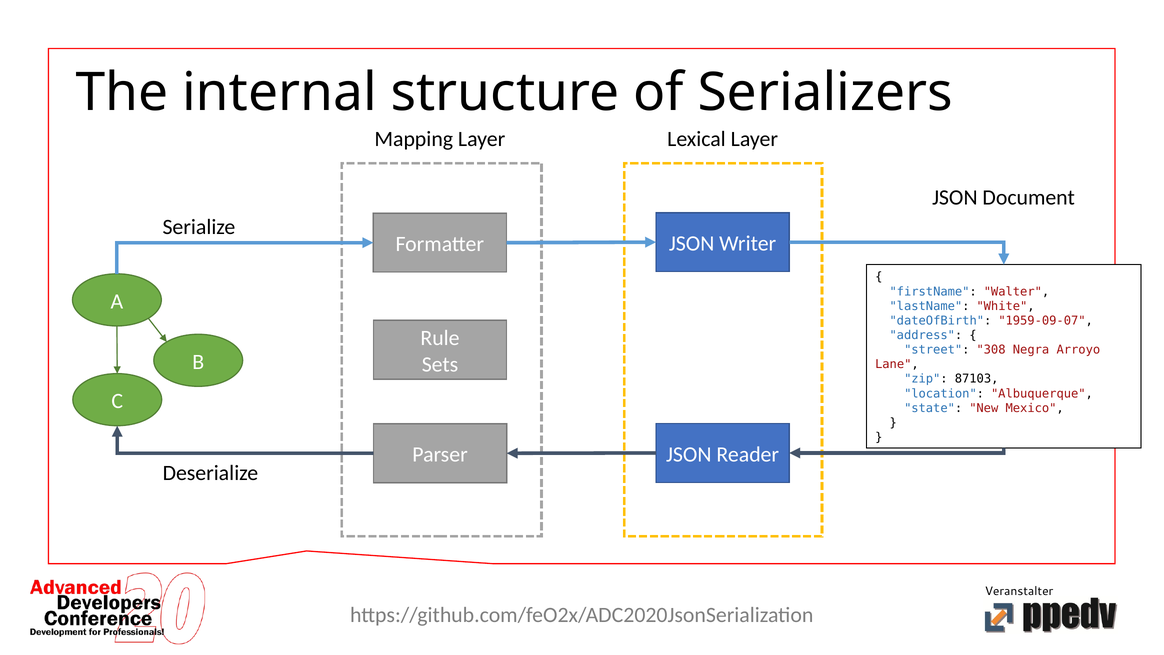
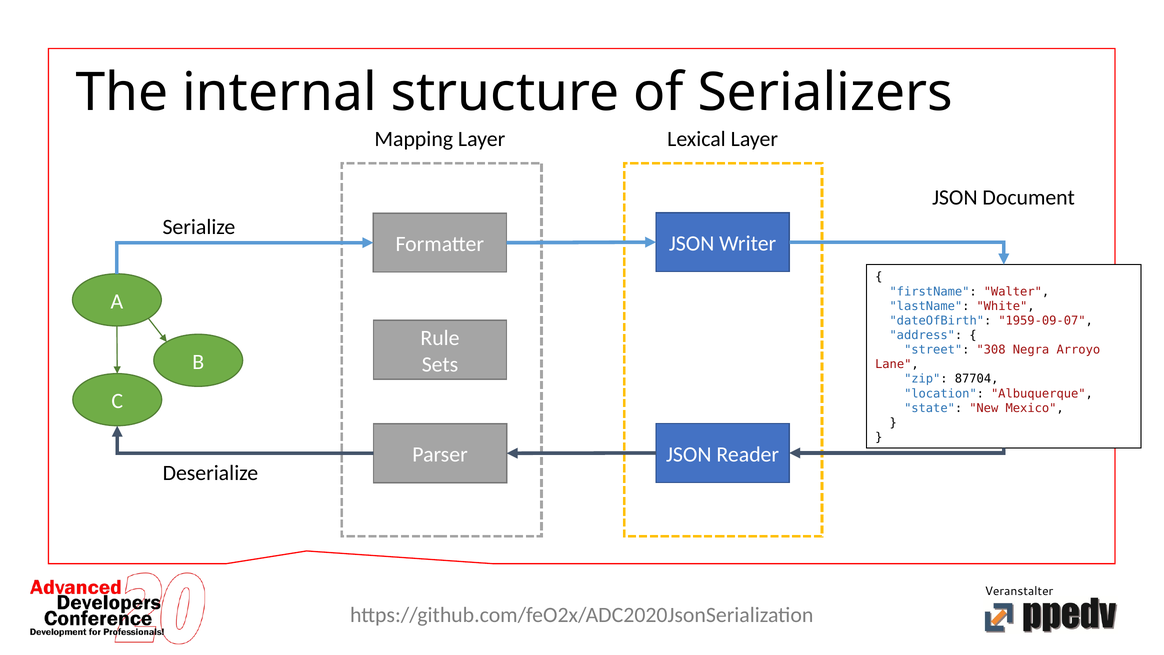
87103: 87103 -> 87704 (977, 379)
